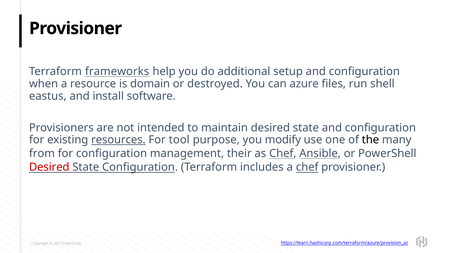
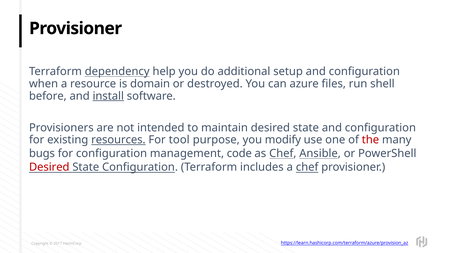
frameworks: frameworks -> dependency (117, 71)
eastus: eastus -> before (48, 96)
install underline: none -> present (108, 96)
the colour: black -> red (370, 140)
from: from -> bugs (42, 153)
their: their -> code (239, 153)
